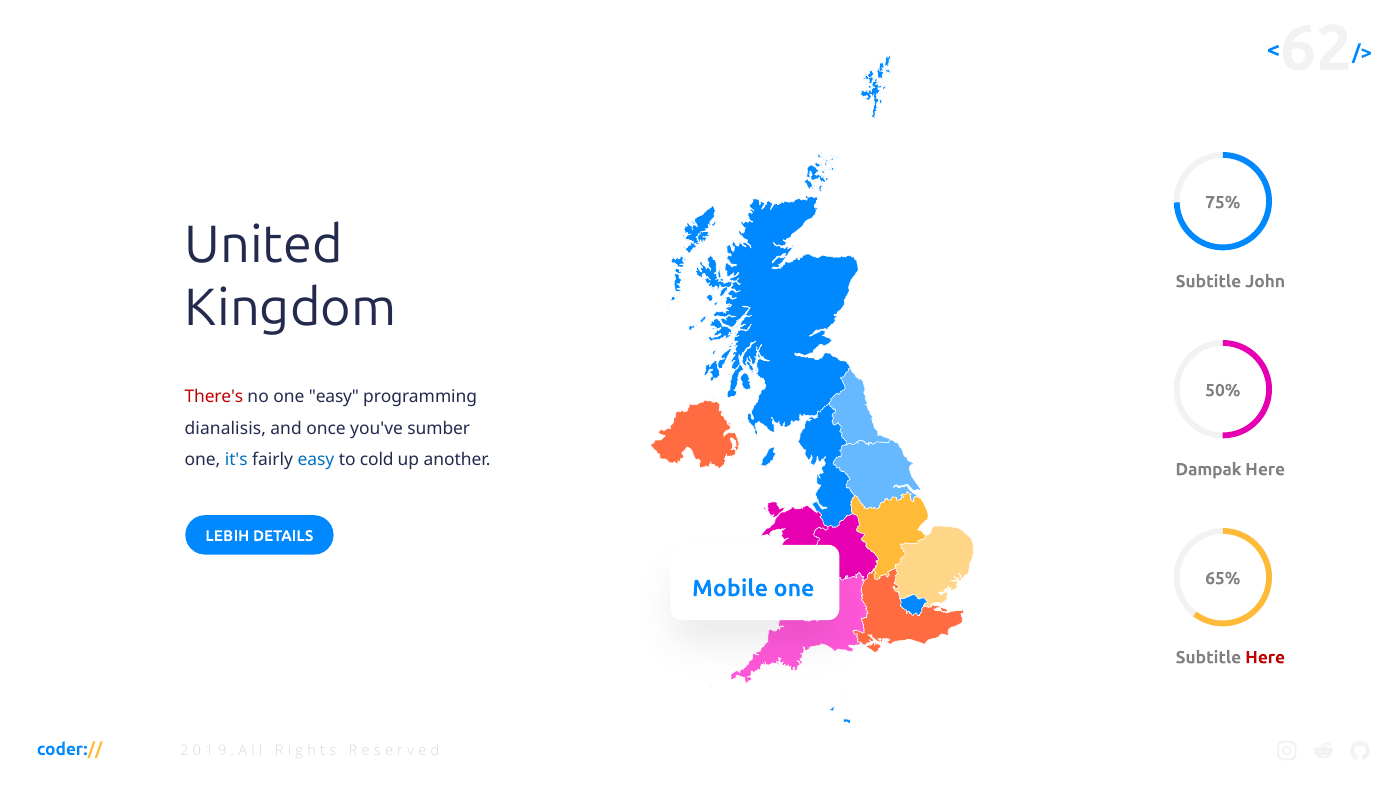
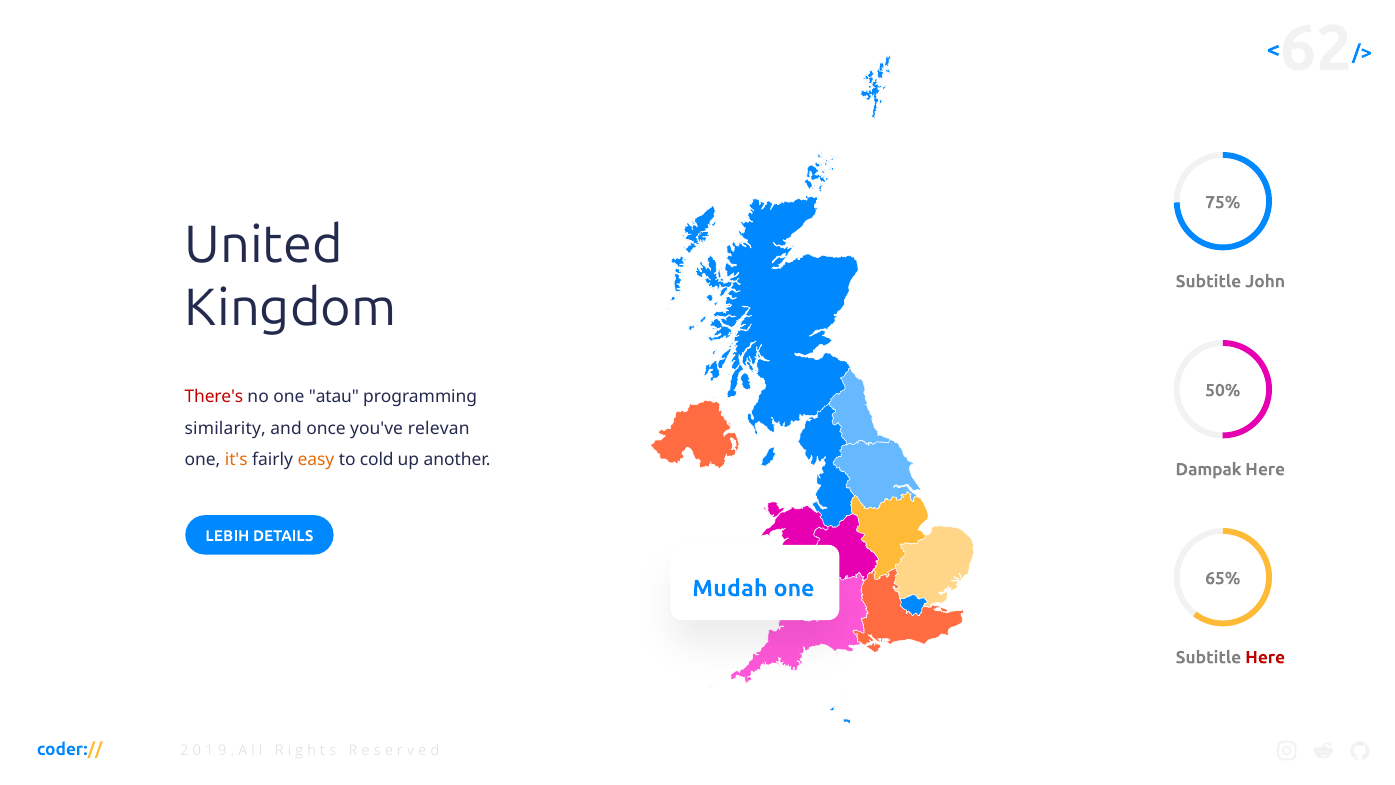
one easy: easy -> atau (334, 397)
dianalisis: dianalisis -> similarity (225, 428)
sumber: sumber -> relevan (439, 428)
it's colour: blue -> orange (236, 460)
easy colour: blue -> orange (316, 460)
Mobile: Mobile -> Mudah (730, 588)
